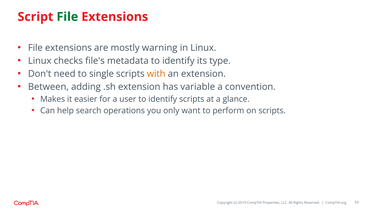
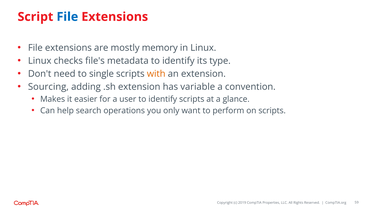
File colour: green -> blue (67, 17)
warning: warning -> memory (160, 48)
Between: Between -> Sourcing (48, 87)
